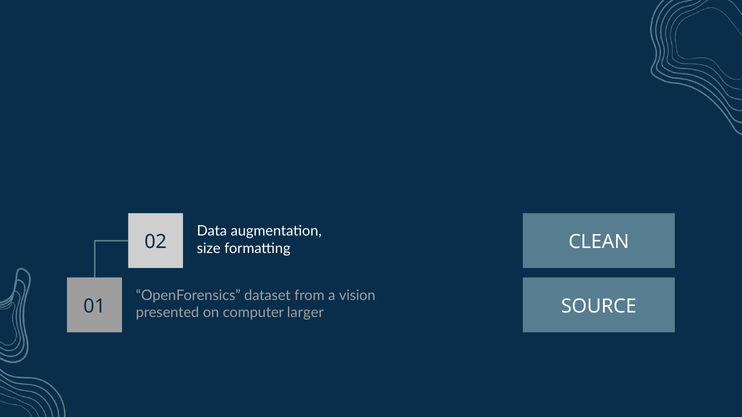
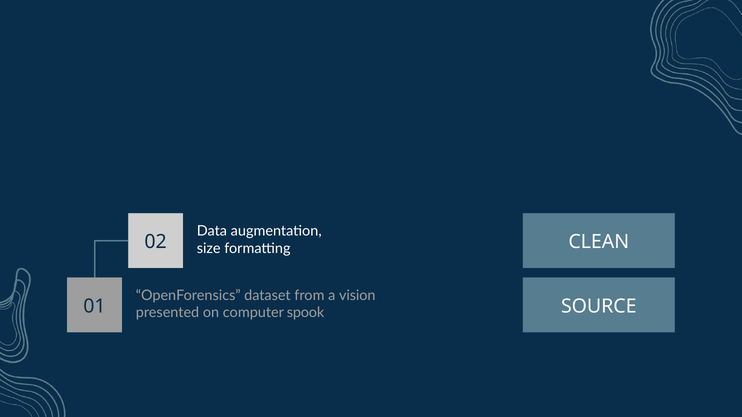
larger: larger -> spook (306, 313)
